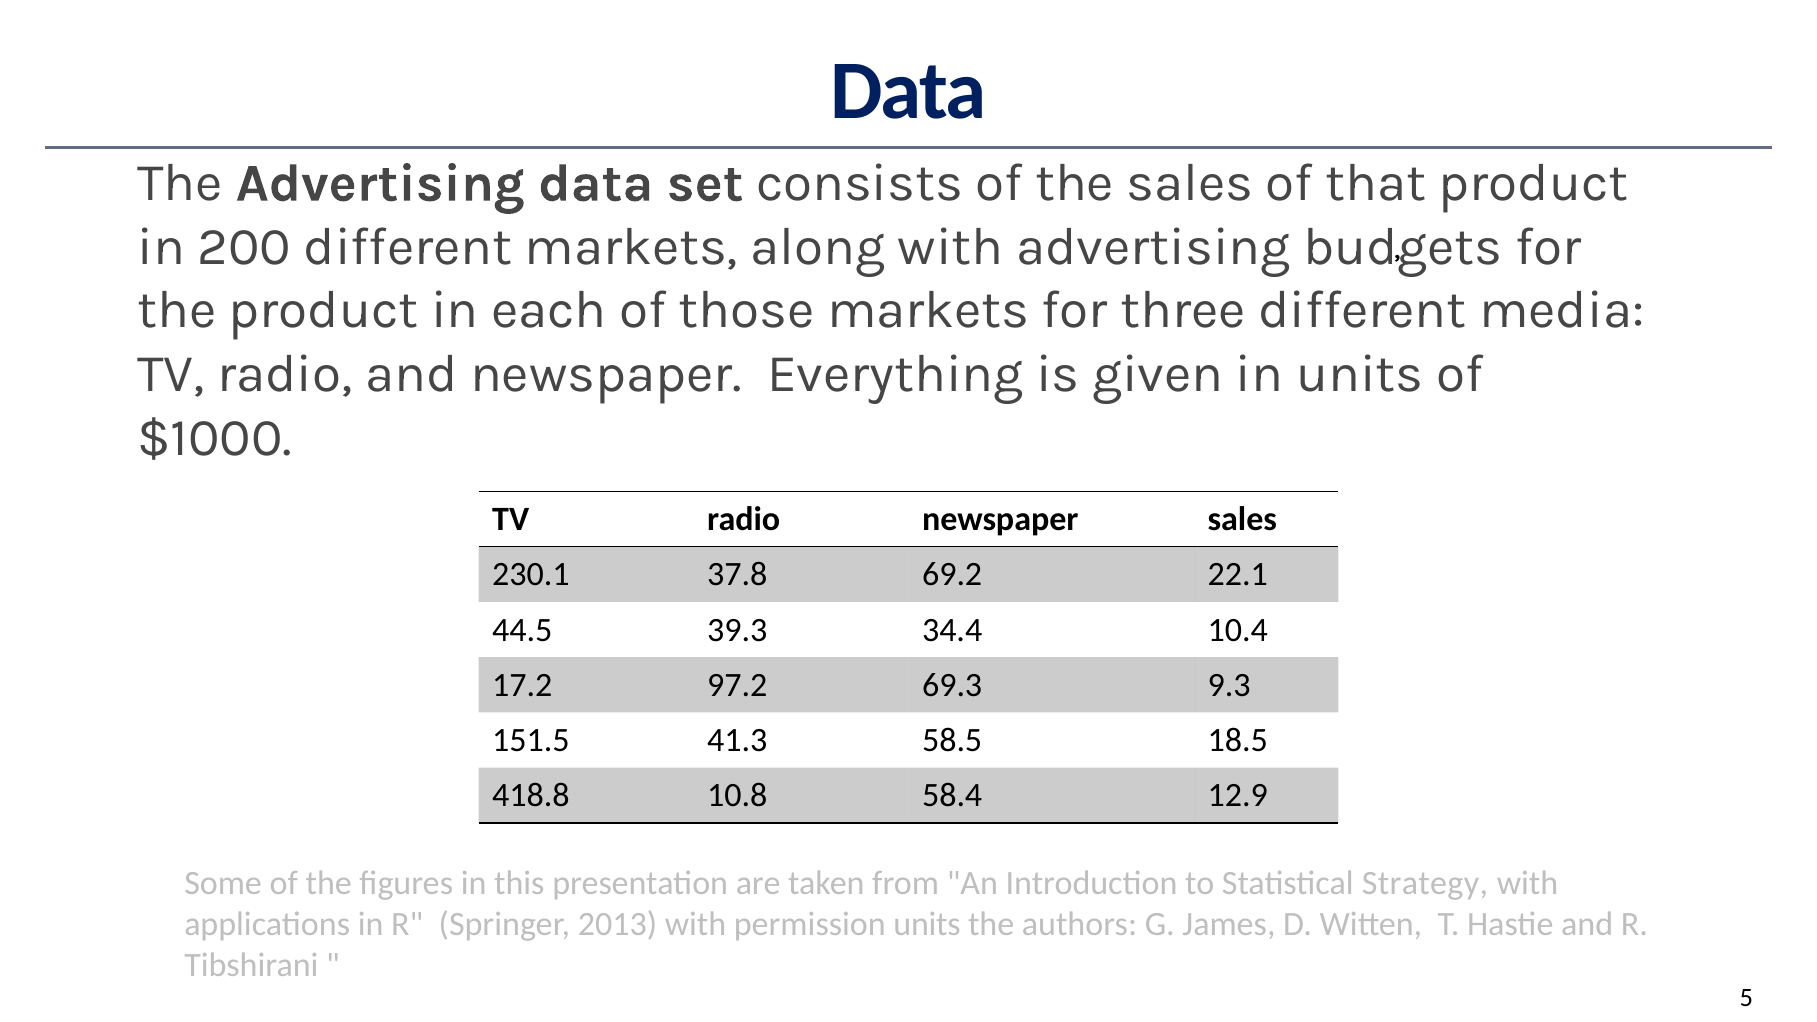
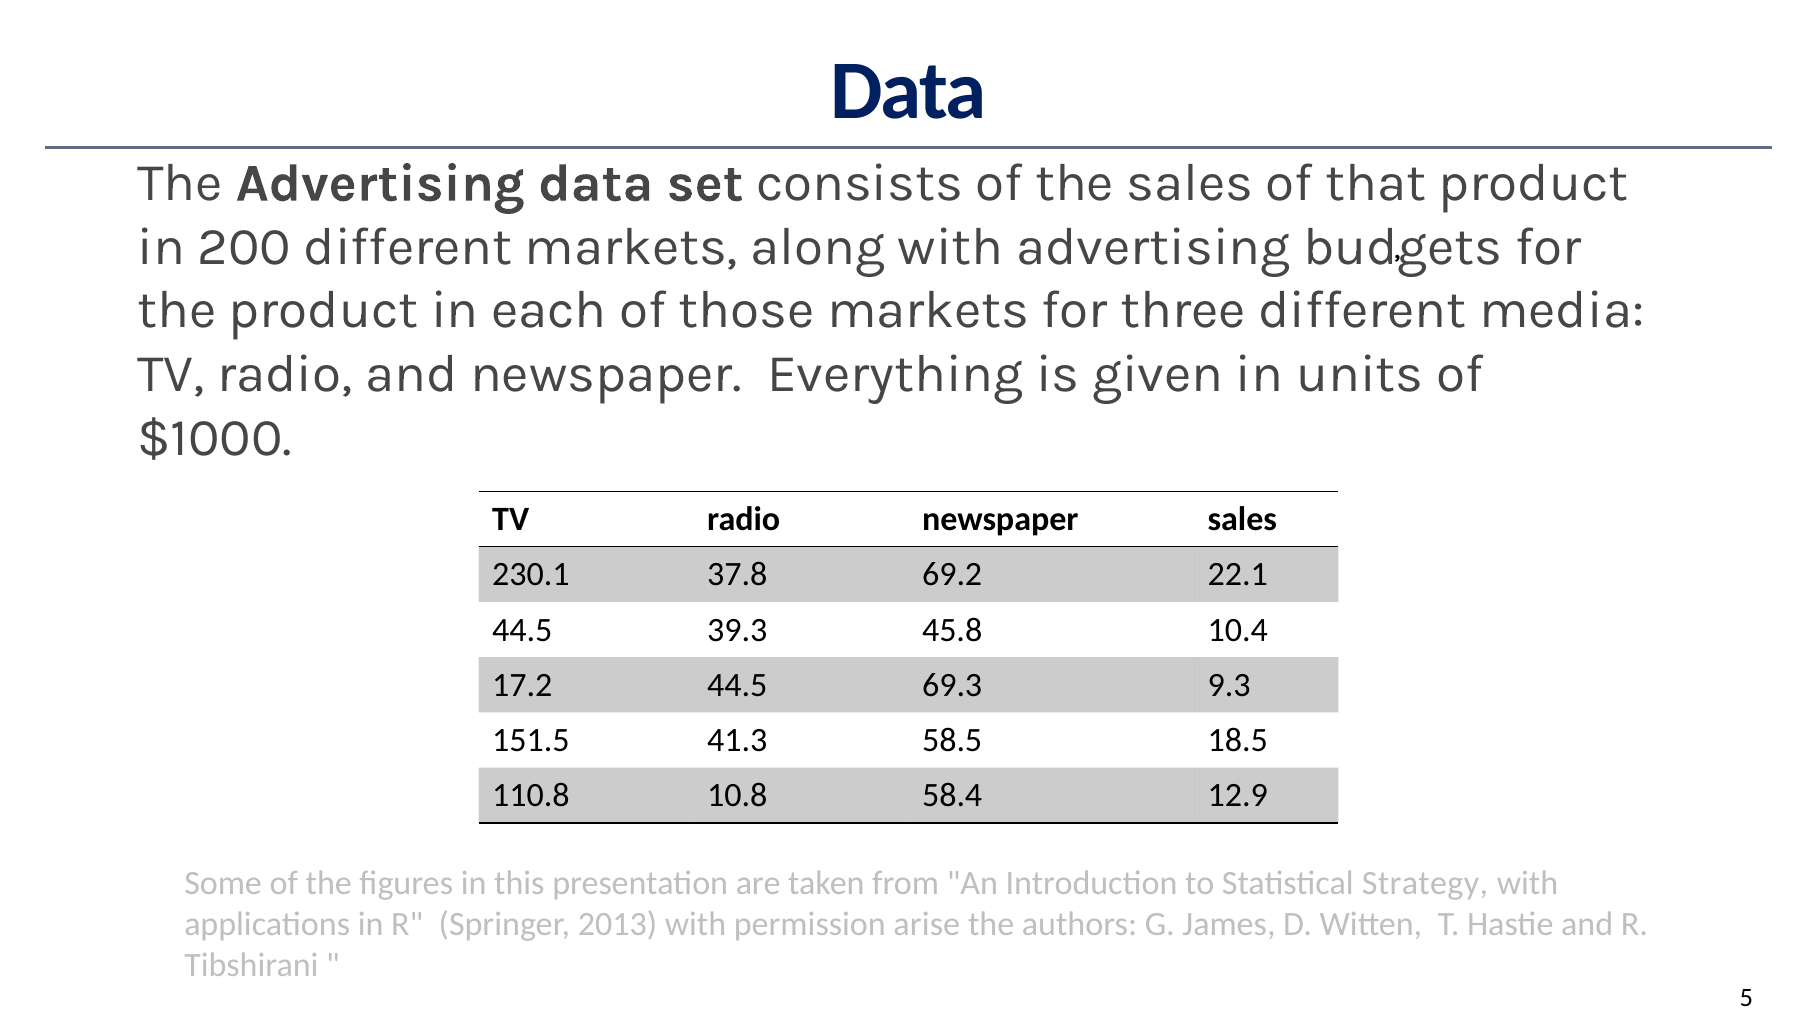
34.4: 34.4 -> 45.8 (952, 630)
17.2 97.2: 97.2 -> 44.5 (737, 685)
418.8: 418.8 -> 110.8 (531, 796)
permission units: units -> arise (927, 924)
